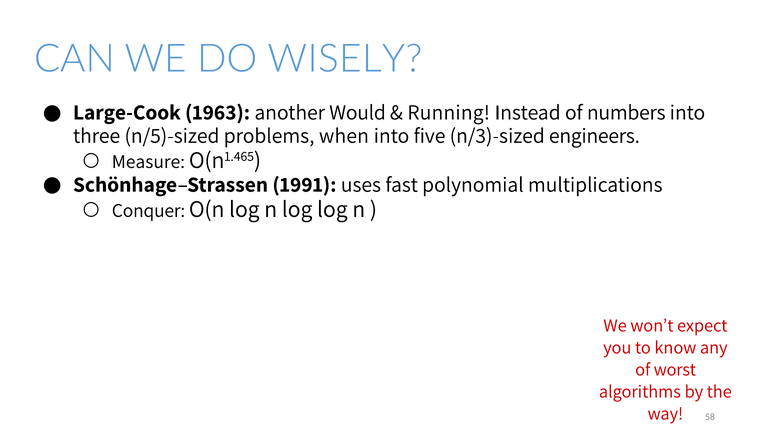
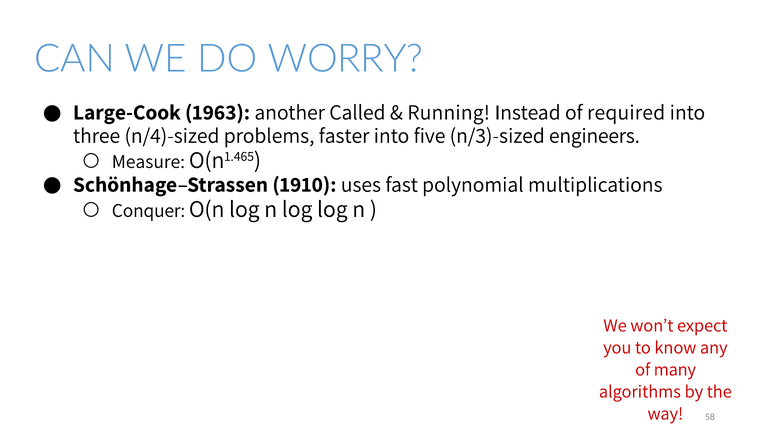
WISELY: WISELY -> WORRY (346, 59)
Would: Would -> Called (357, 112)
numbers: numbers -> required (626, 112)
n/5)-sized: n/5)-sized -> n/4)-sized (172, 136)
when: when -> faster (344, 136)
1991: 1991 -> 1910 (304, 184)
worst: worst -> many (675, 369)
